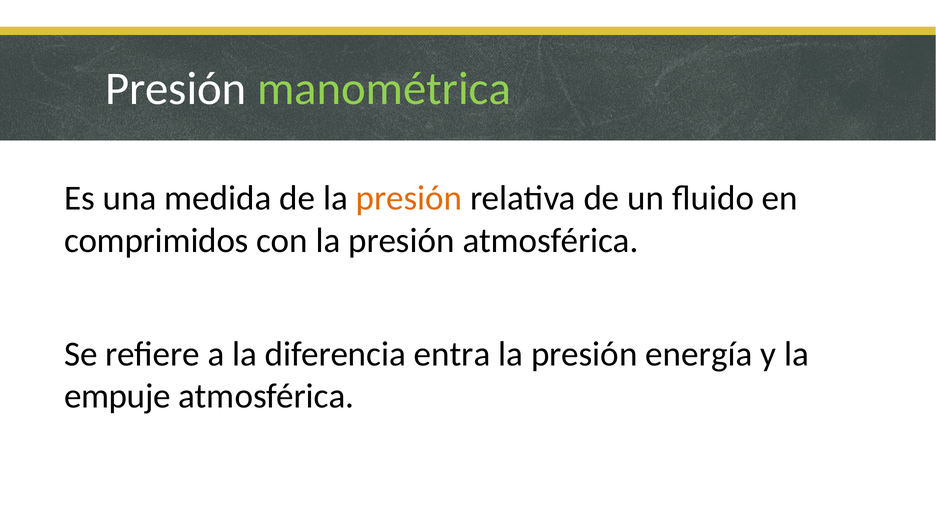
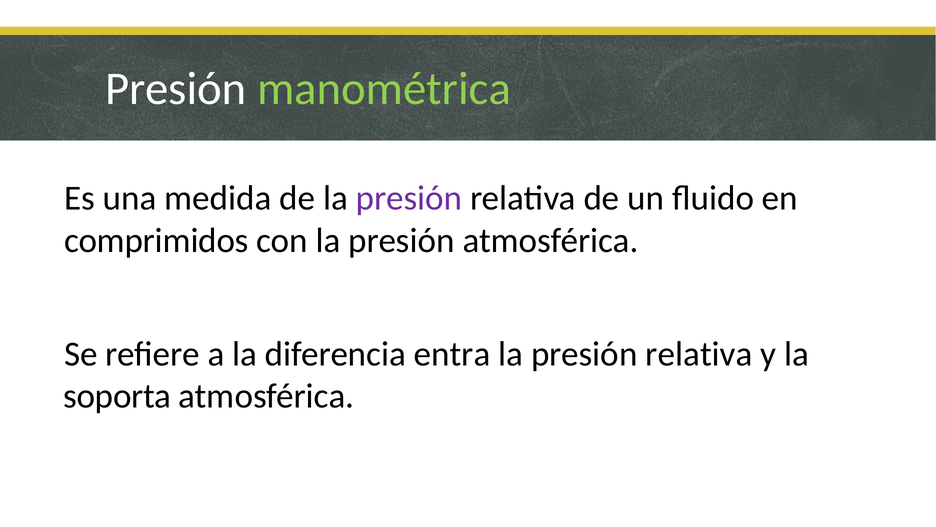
presión colour: orange -> purple (409, 198)
energía: energía -> relativa (699, 354)
empuje: empuje -> soporta (117, 396)
